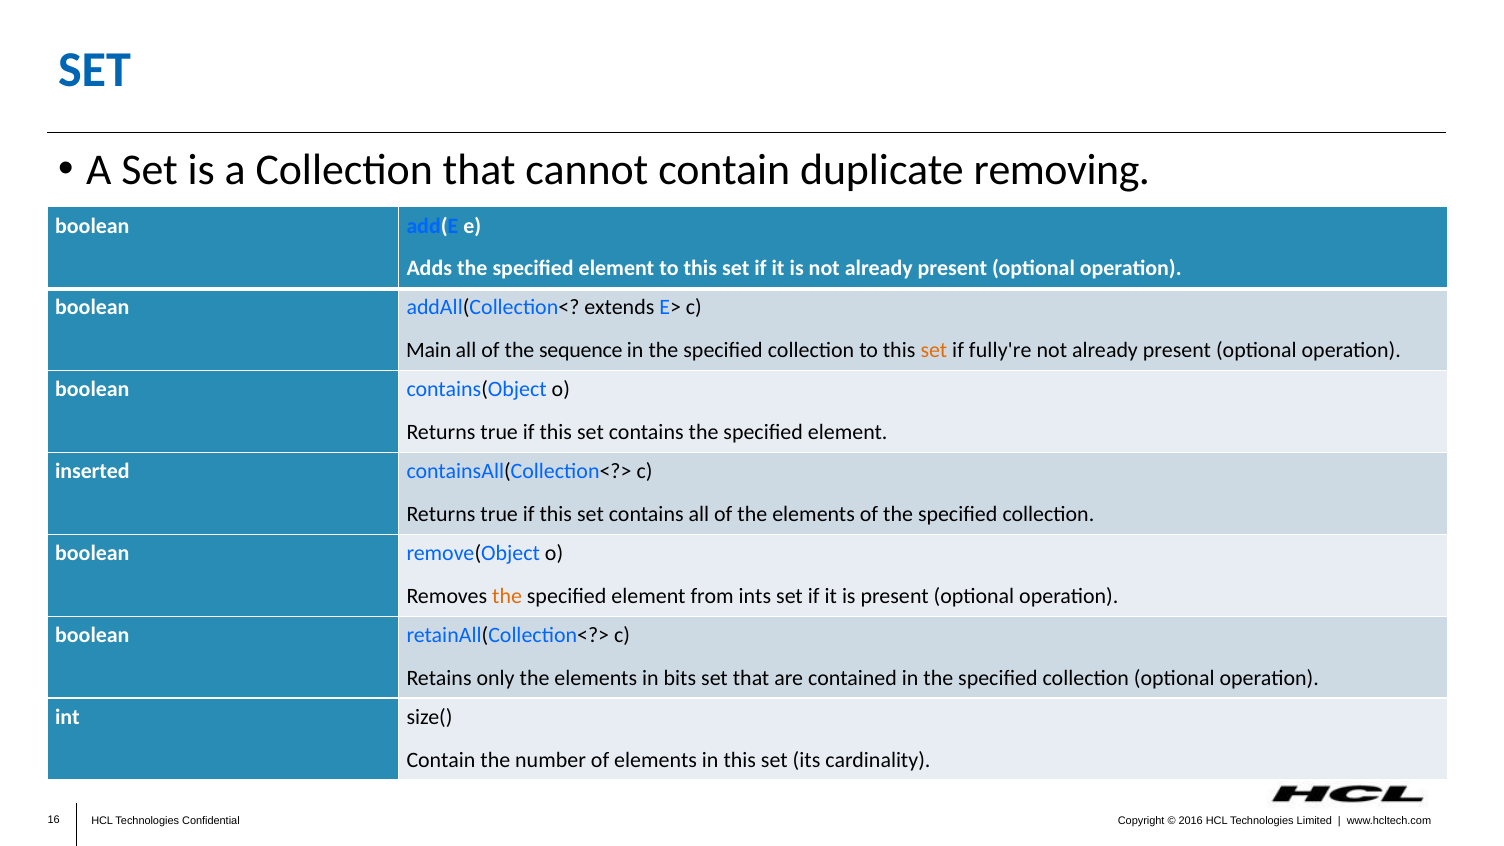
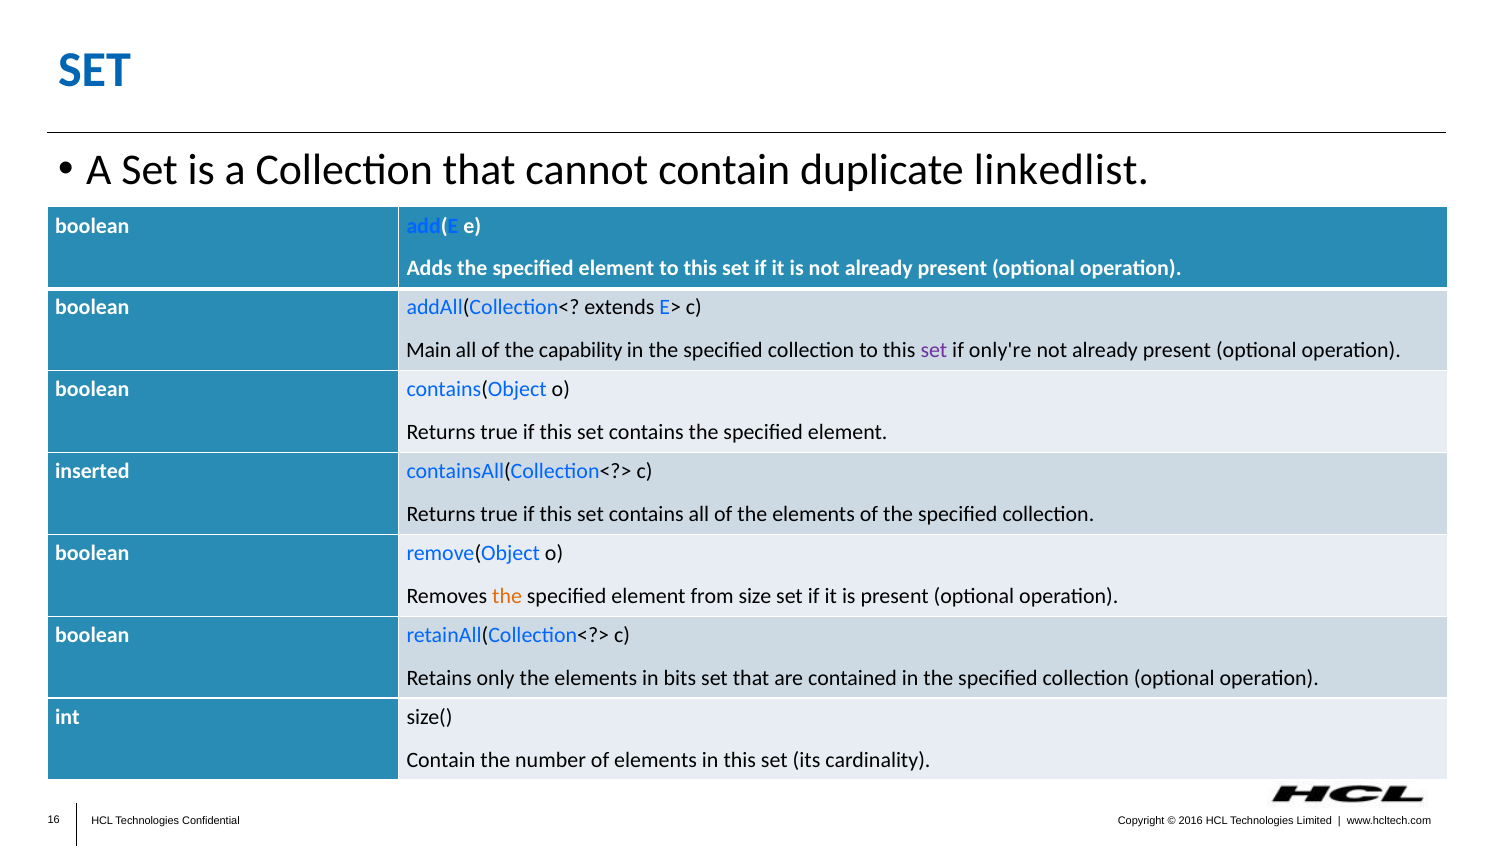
removing: removing -> linkedlist (1061, 170)
sequence: sequence -> capability (581, 350)
set colour: orange -> purple (934, 350)
fully're: fully're -> only're (1000, 350)
ints: ints -> size (755, 596)
